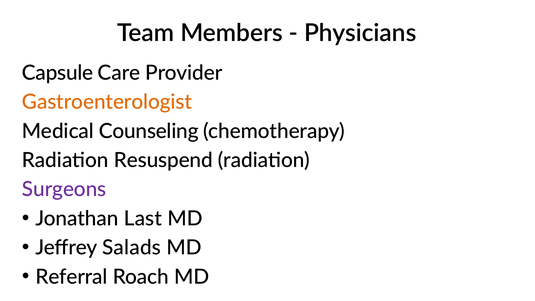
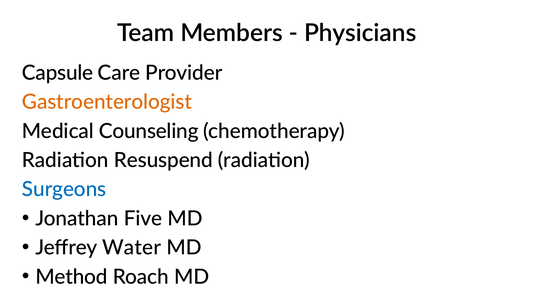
Surgeons colour: purple -> blue (64, 189)
Last: Last -> Five (143, 219)
Salads: Salads -> Water (132, 248)
Referral: Referral -> Method (71, 277)
